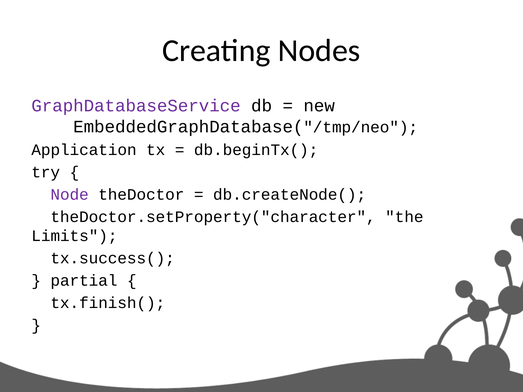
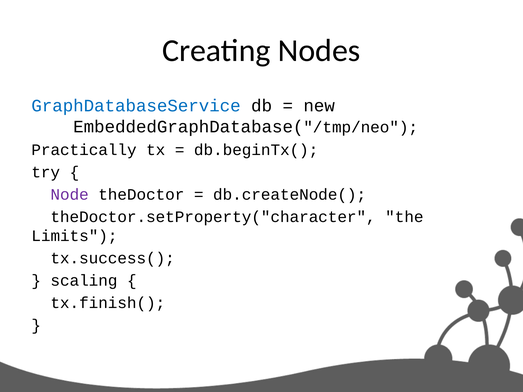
GraphDatabaseService colour: purple -> blue (136, 106)
Application: Application -> Practically (84, 150)
partial: partial -> scaling (84, 281)
